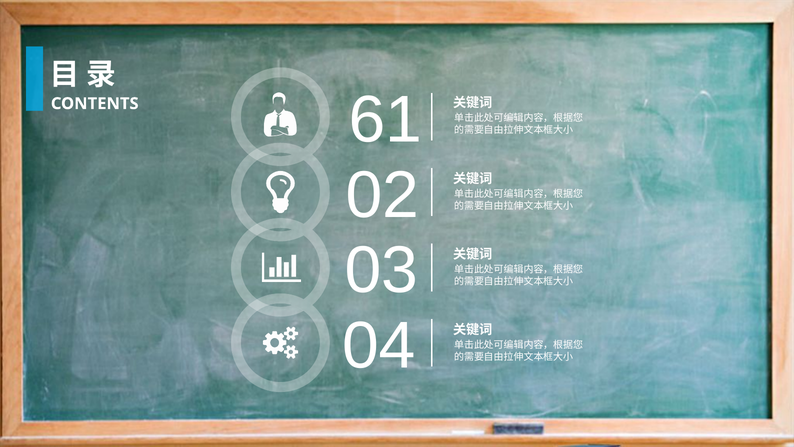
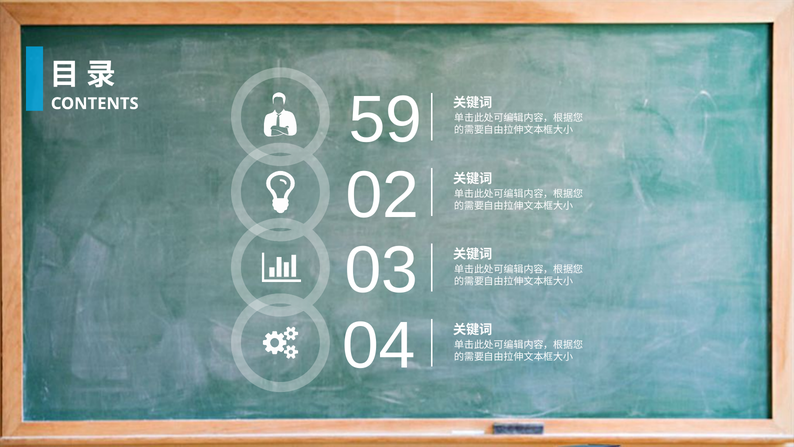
61: 61 -> 59 (385, 120)
